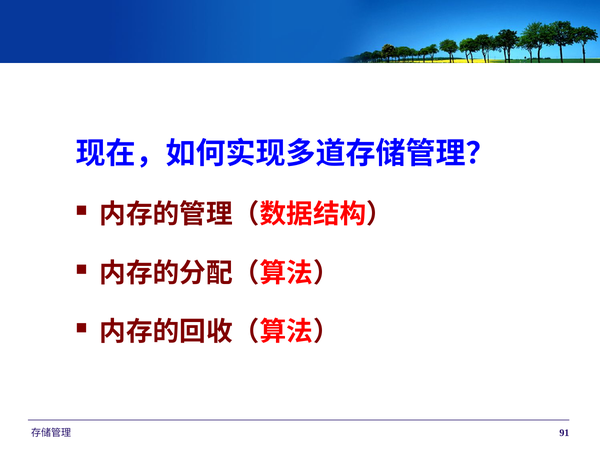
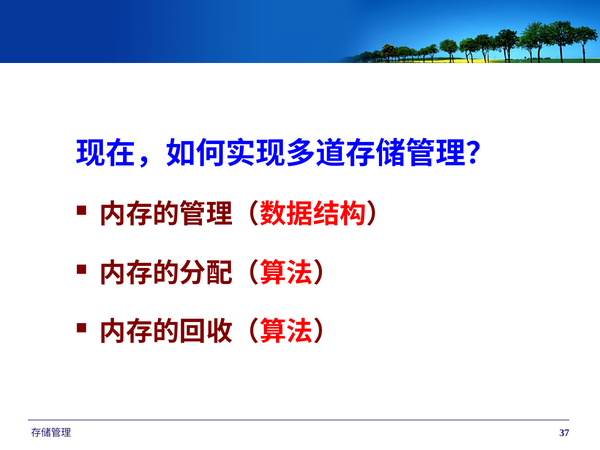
91: 91 -> 37 (564, 433)
